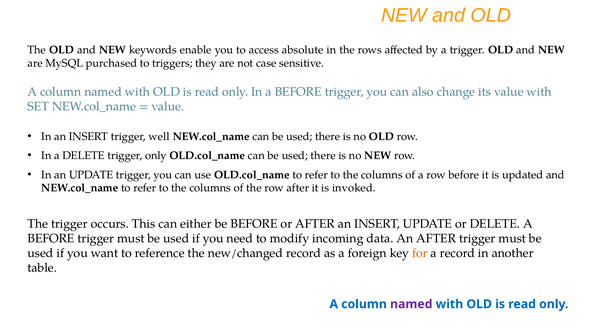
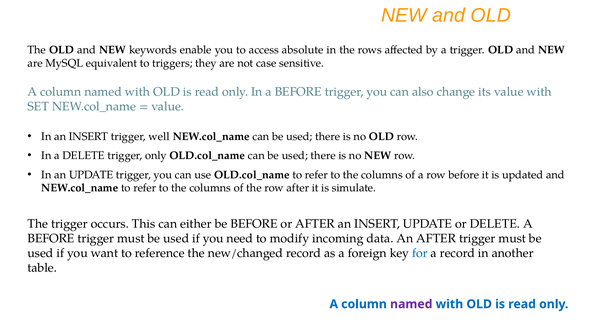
purchased: purchased -> equivalent (112, 63)
invoked: invoked -> simulate (354, 188)
for colour: orange -> blue (420, 253)
